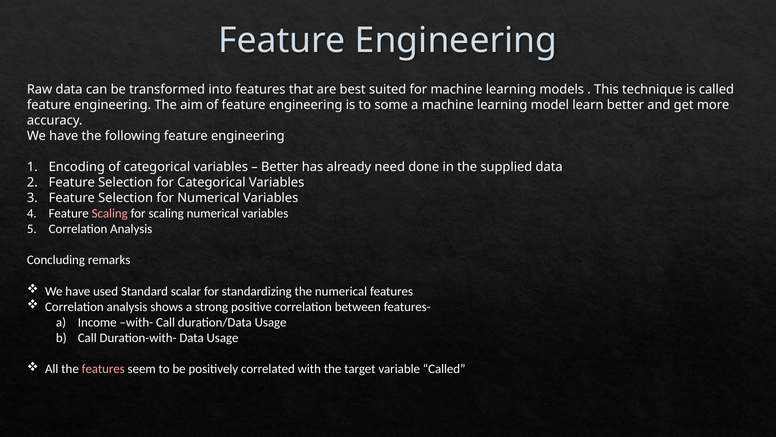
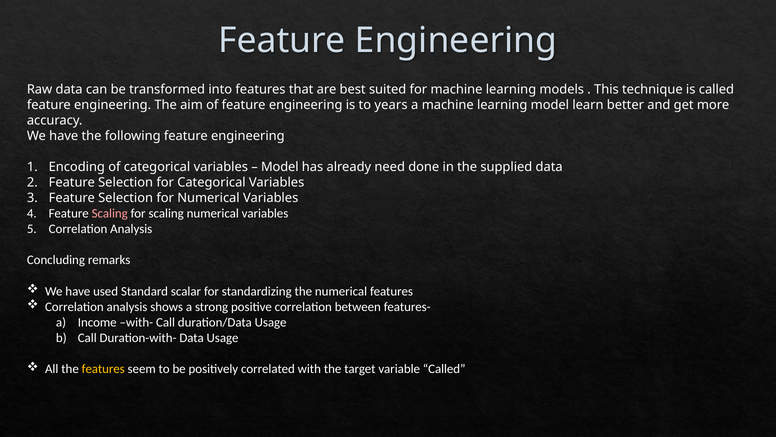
some: some -> years (391, 105)
Better: Better -> Model (280, 167)
features colour: pink -> yellow (103, 368)
